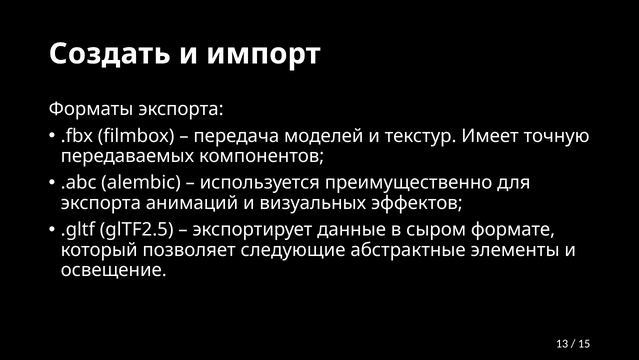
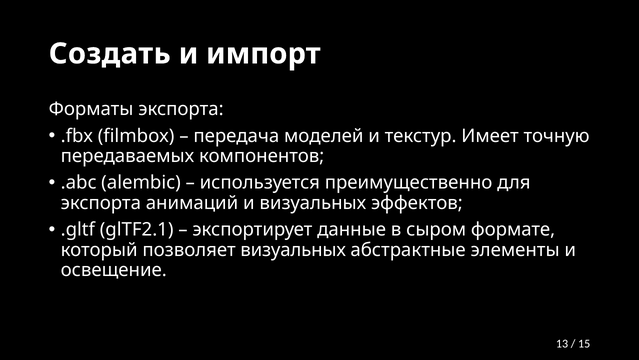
glTF2.5: glTF2.5 -> glTF2.1 (137, 229)
позволяет следующие: следующие -> визуальных (293, 249)
